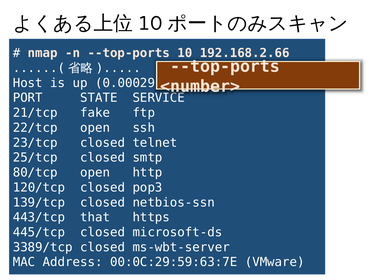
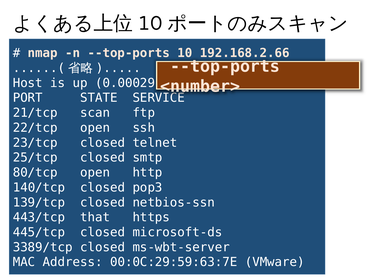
fake: fake -> scan (95, 113)
120/tcp: 120/tcp -> 140/tcp (39, 187)
